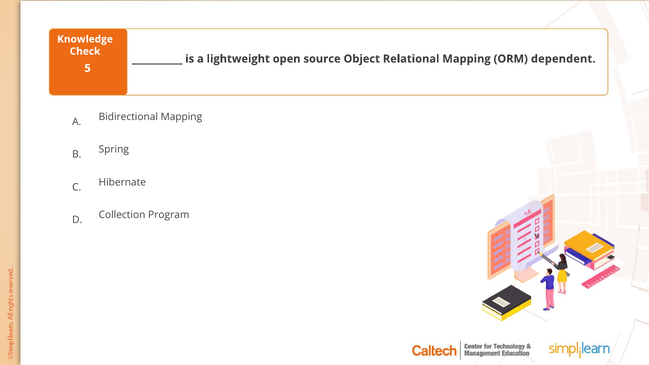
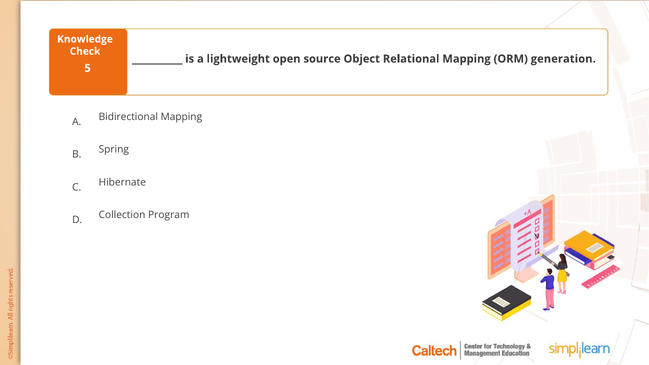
dependent: dependent -> generation (563, 59)
